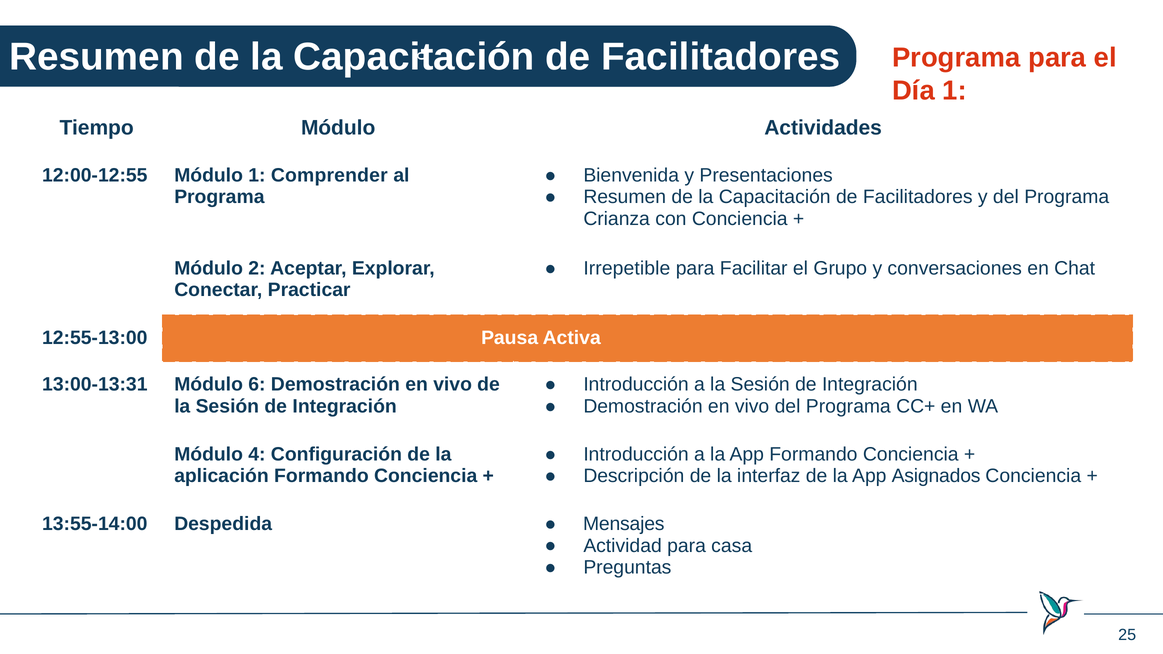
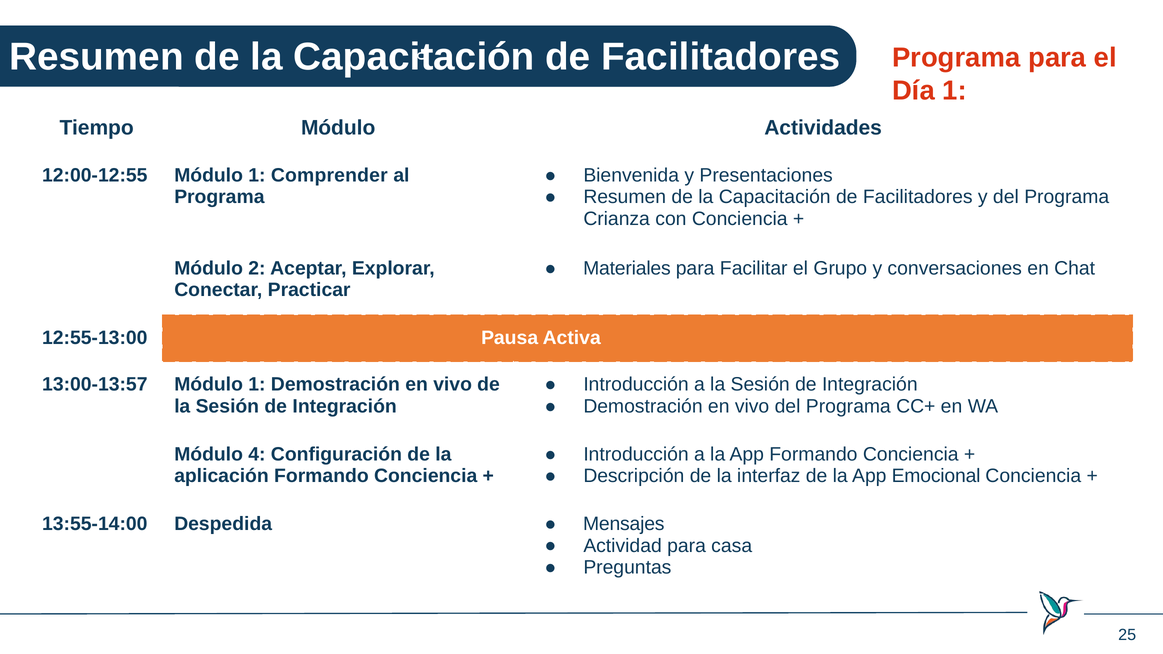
Irrepetible: Irrepetible -> Materiales (627, 268)
13:00-13:31: 13:00-13:31 -> 13:00-13:57 (95, 385)
6: 6 -> 1 (257, 385)
Asignados: Asignados -> Emocional (936, 476)
